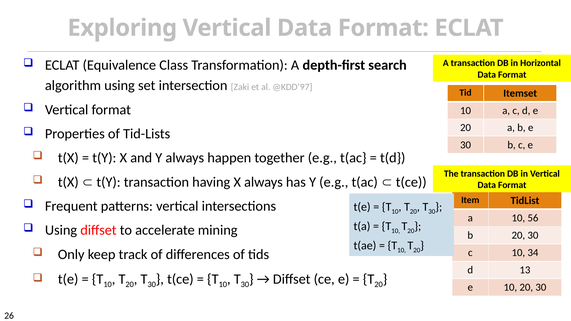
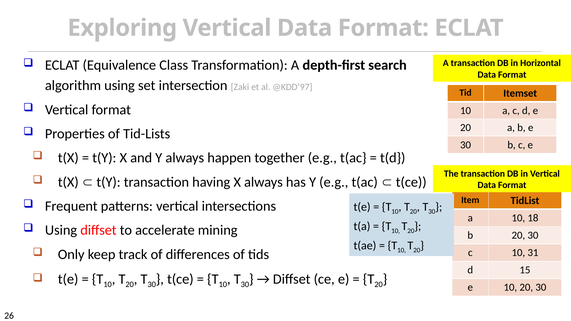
56: 56 -> 18 (533, 218)
34: 34 -> 31 (533, 253)
13: 13 -> 15 (525, 270)
